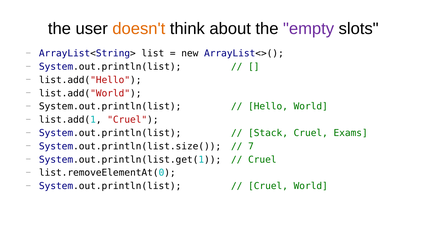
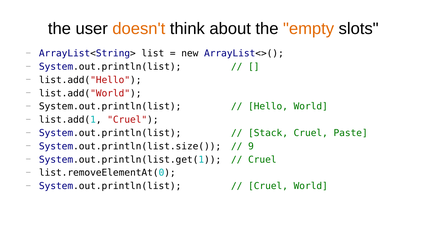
empty colour: purple -> orange (309, 29)
Exams: Exams -> Paste (351, 133)
7: 7 -> 9 (251, 146)
